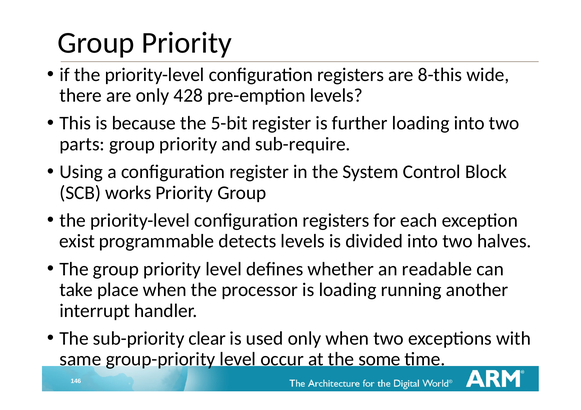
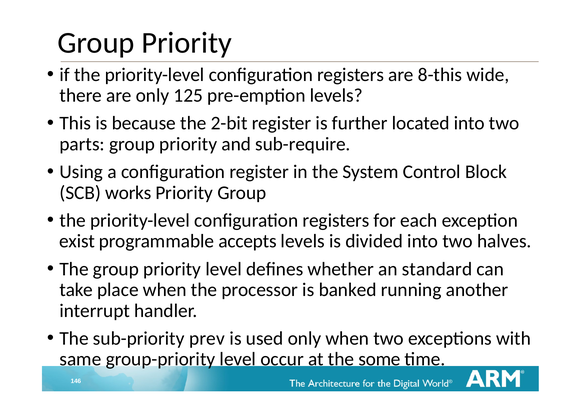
428: 428 -> 125 (188, 96)
5-bit: 5-bit -> 2-bit (229, 123)
further loading: loading -> located (421, 123)
detects: detects -> accepts (248, 242)
readable: readable -> standard (437, 269)
is loading: loading -> banked (348, 290)
clear: clear -> prev (207, 339)
